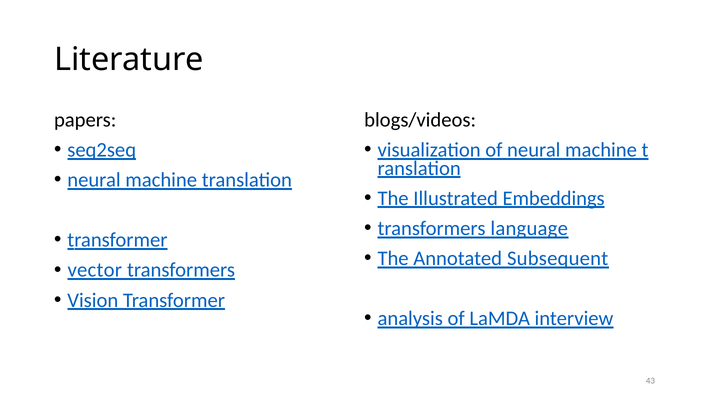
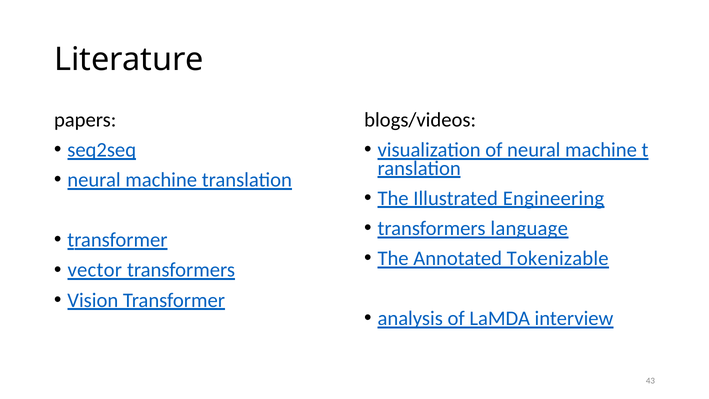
Embeddings: Embeddings -> Engineering (553, 198)
Subsequent: Subsequent -> Tokenizable (558, 258)
